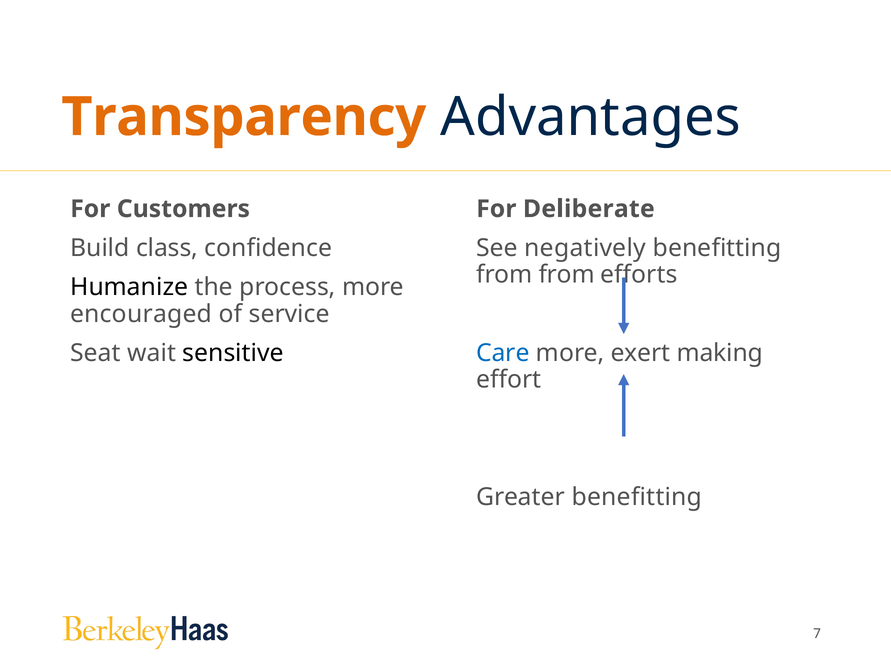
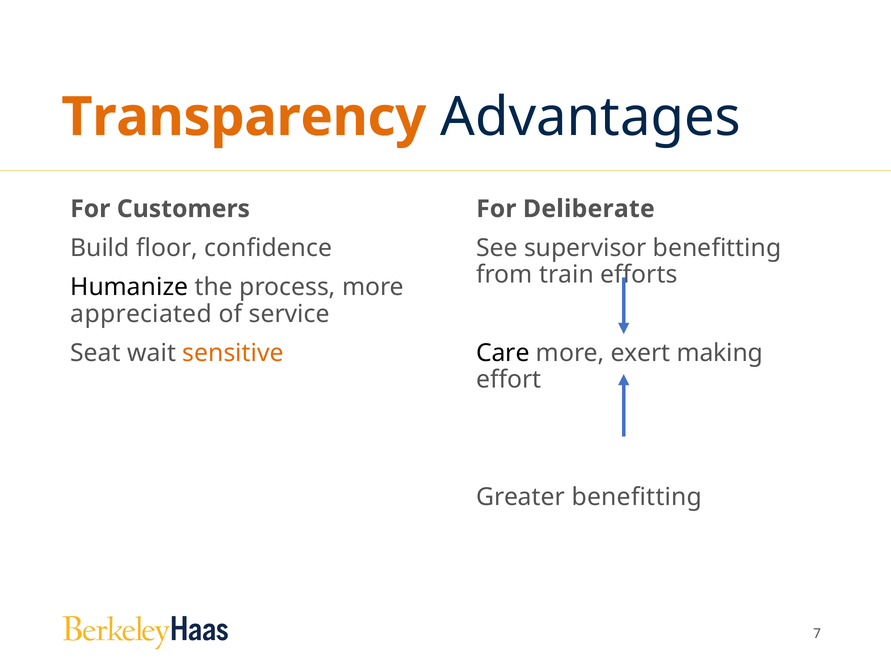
class: class -> floor (167, 248)
negatively: negatively -> supervisor (585, 248)
from from: from -> train (566, 275)
encouraged: encouraged -> appreciated (141, 314)
sensitive colour: black -> orange (233, 353)
Care colour: blue -> black (503, 353)
